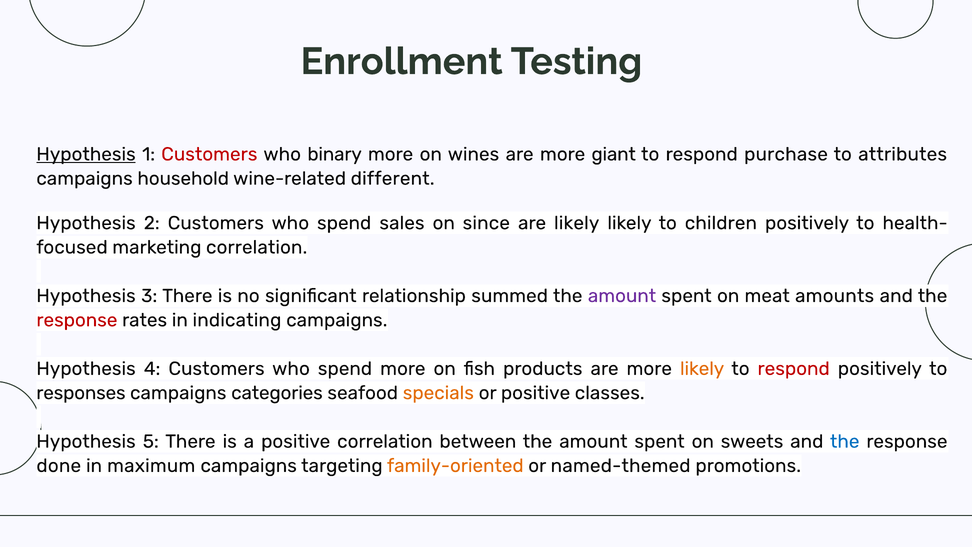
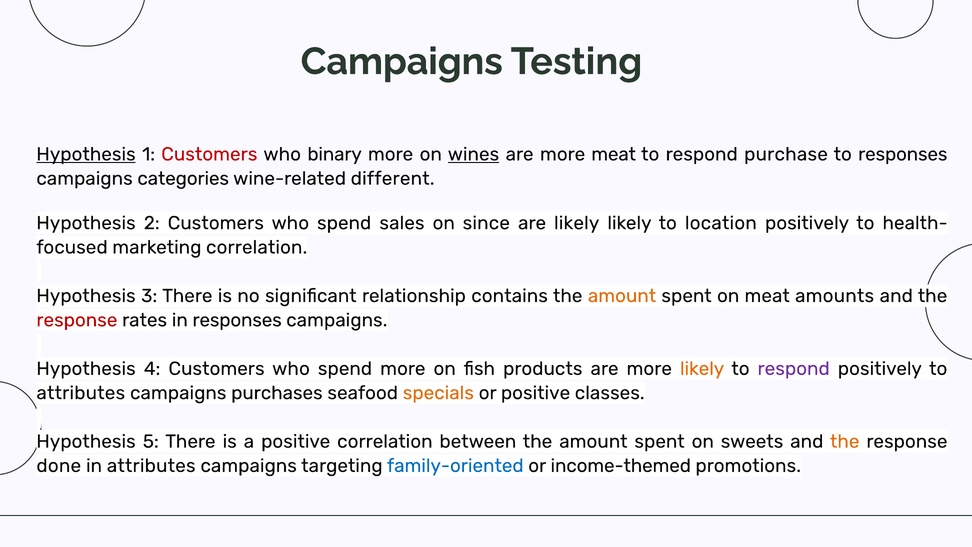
Enrollment: Enrollment -> Campaigns (402, 62)
wines underline: none -> present (473, 154)
more giant: giant -> meat (614, 154)
to attributes: attributes -> responses (903, 154)
household: household -> categories (183, 178)
children: children -> location (721, 223)
summed: summed -> contains (510, 296)
amount colour: purple -> orange (622, 296)
in indicating: indicating -> responses (237, 320)
respond colour: red -> purple (794, 368)
responses: responses -> attributes (81, 393)
categories: categories -> purchases (277, 393)
the colour: blue -> orange (845, 441)
in maximum: maximum -> attributes (151, 466)
family-oriented colour: orange -> blue (455, 466)
named-themed: named-themed -> income-themed (621, 466)
